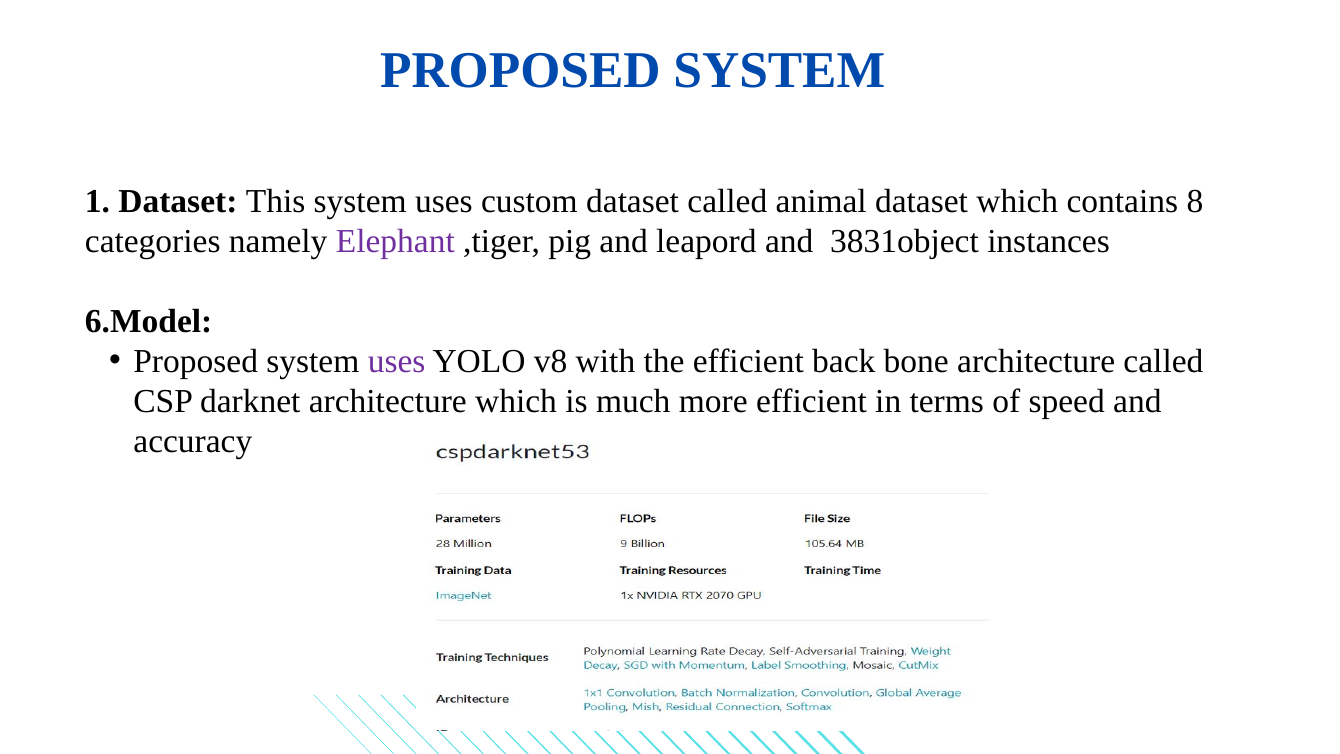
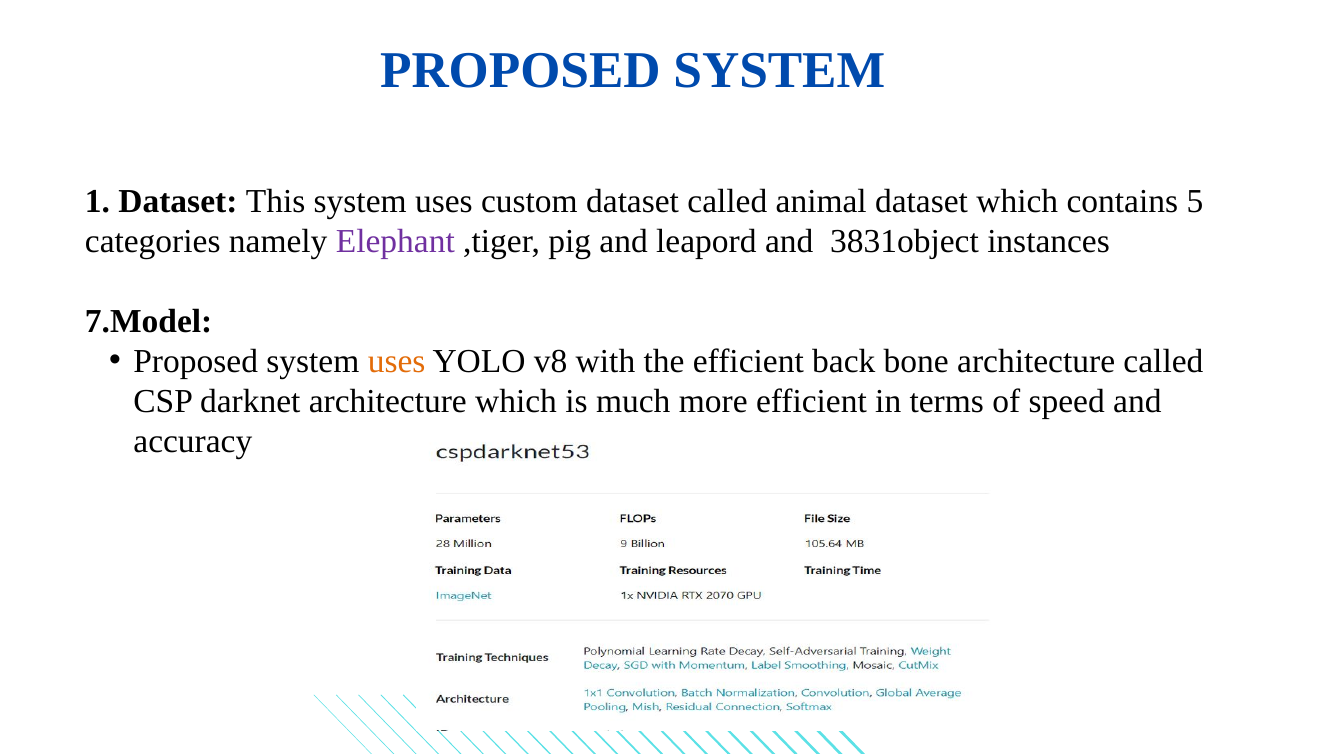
8: 8 -> 5 (1195, 202)
6.Model: 6.Model -> 7.Model (149, 322)
uses colour: purple -> orange (397, 361)
